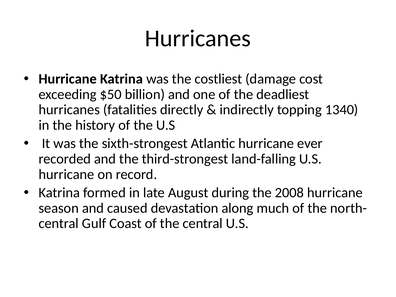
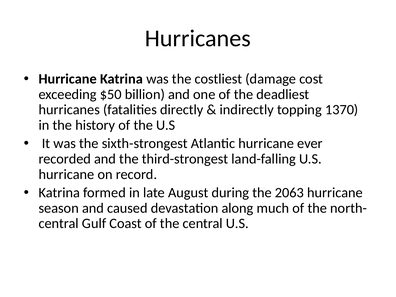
1340: 1340 -> 1370 (342, 110)
2008: 2008 -> 2063 (289, 193)
